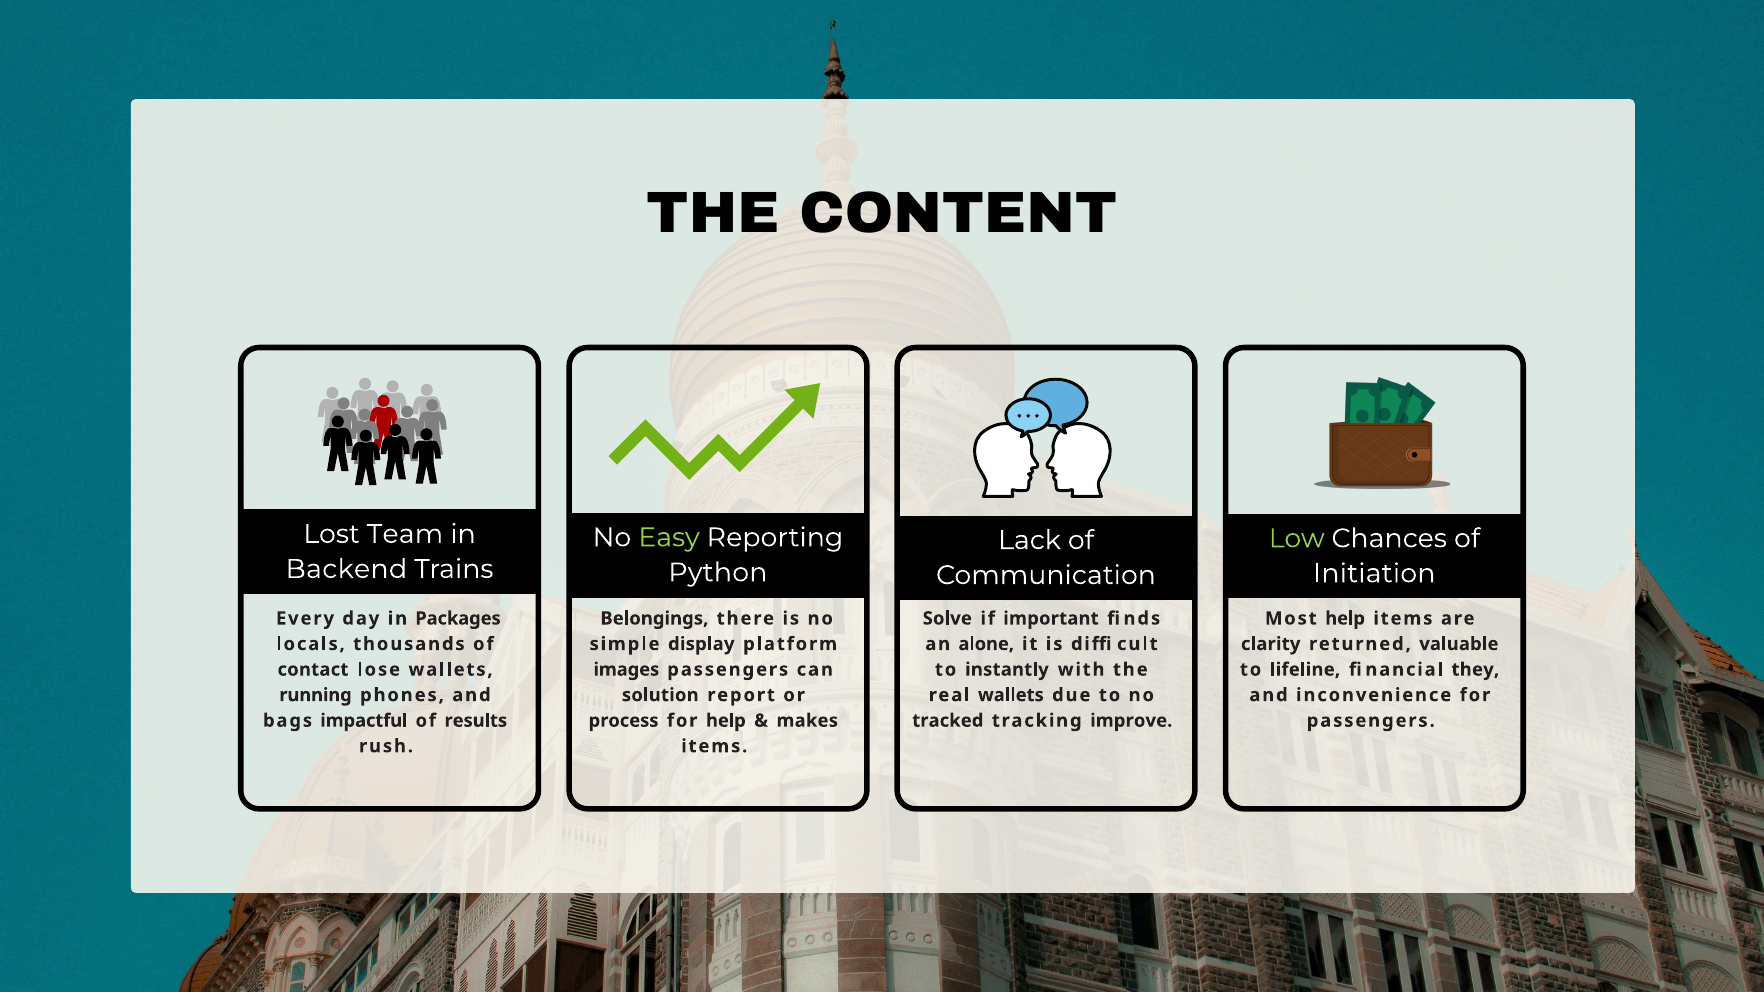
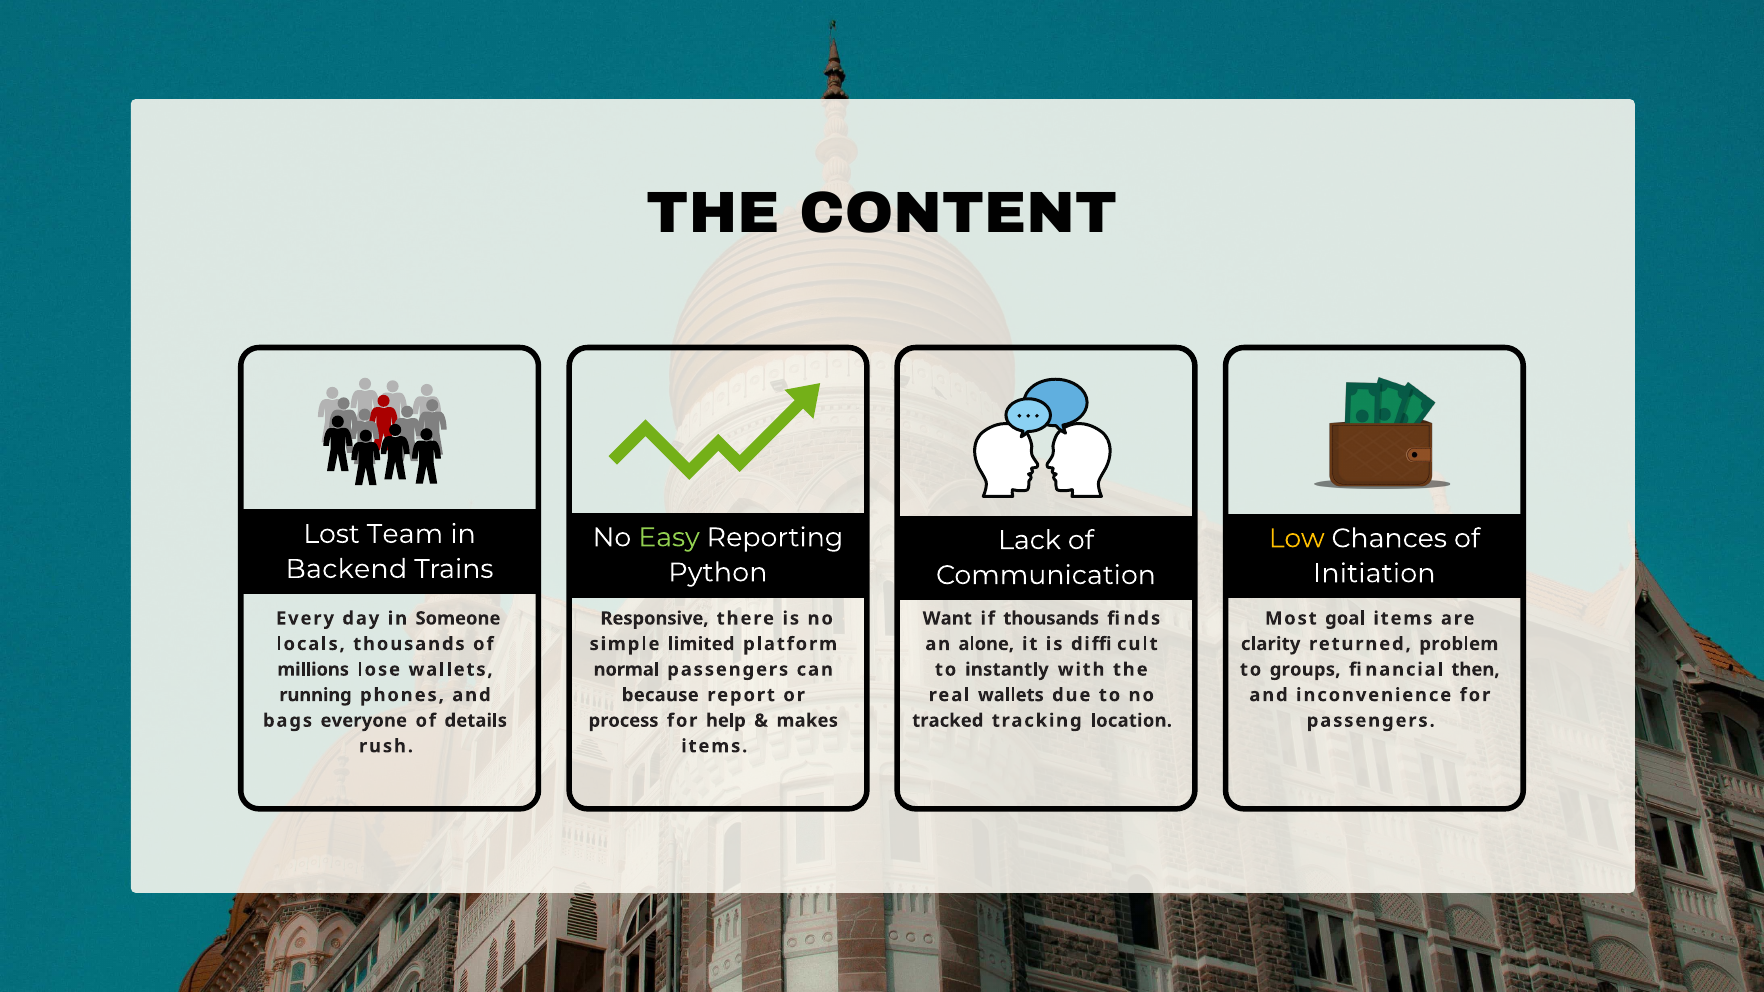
Low colour: light green -> yellow (1297, 539)
Packages: Packages -> Someone (458, 619)
Belongings: Belongings -> Responsive (654, 619)
Solve: Solve -> Want (947, 619)
if important: important -> thousands (1051, 619)
Most help: help -> goal (1345, 619)
display: display -> limited (701, 644)
valuable: valuable -> problem (1459, 644)
contact: contact -> millions (313, 670)
images: images -> normal (626, 670)
lifeline: lifeline -> groups (1305, 670)
they: they -> then (1475, 670)
solution: solution -> because (660, 695)
impactful: impactful -> everyone (364, 721)
results: results -> details (476, 721)
improve: improve -> location (1131, 721)
